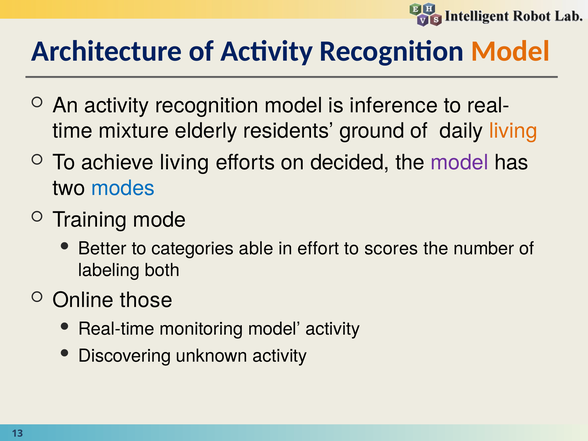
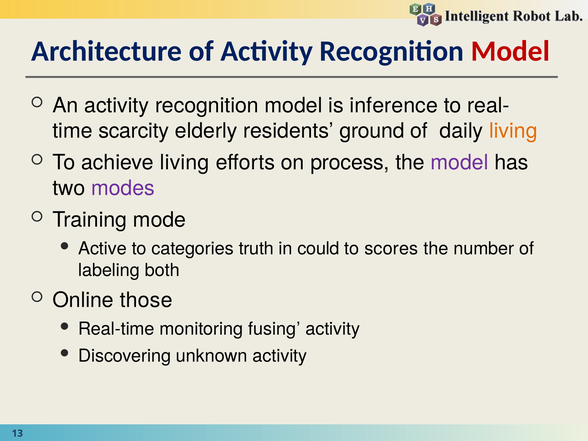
Model colour: orange -> red (510, 51)
mixture: mixture -> scarcity (134, 131)
decided: decided -> process (350, 163)
modes colour: blue -> purple (123, 188)
Better: Better -> Active (102, 249)
able: able -> truth (256, 249)
effort: effort -> could (319, 249)
monitoring model: model -> fusing (274, 329)
